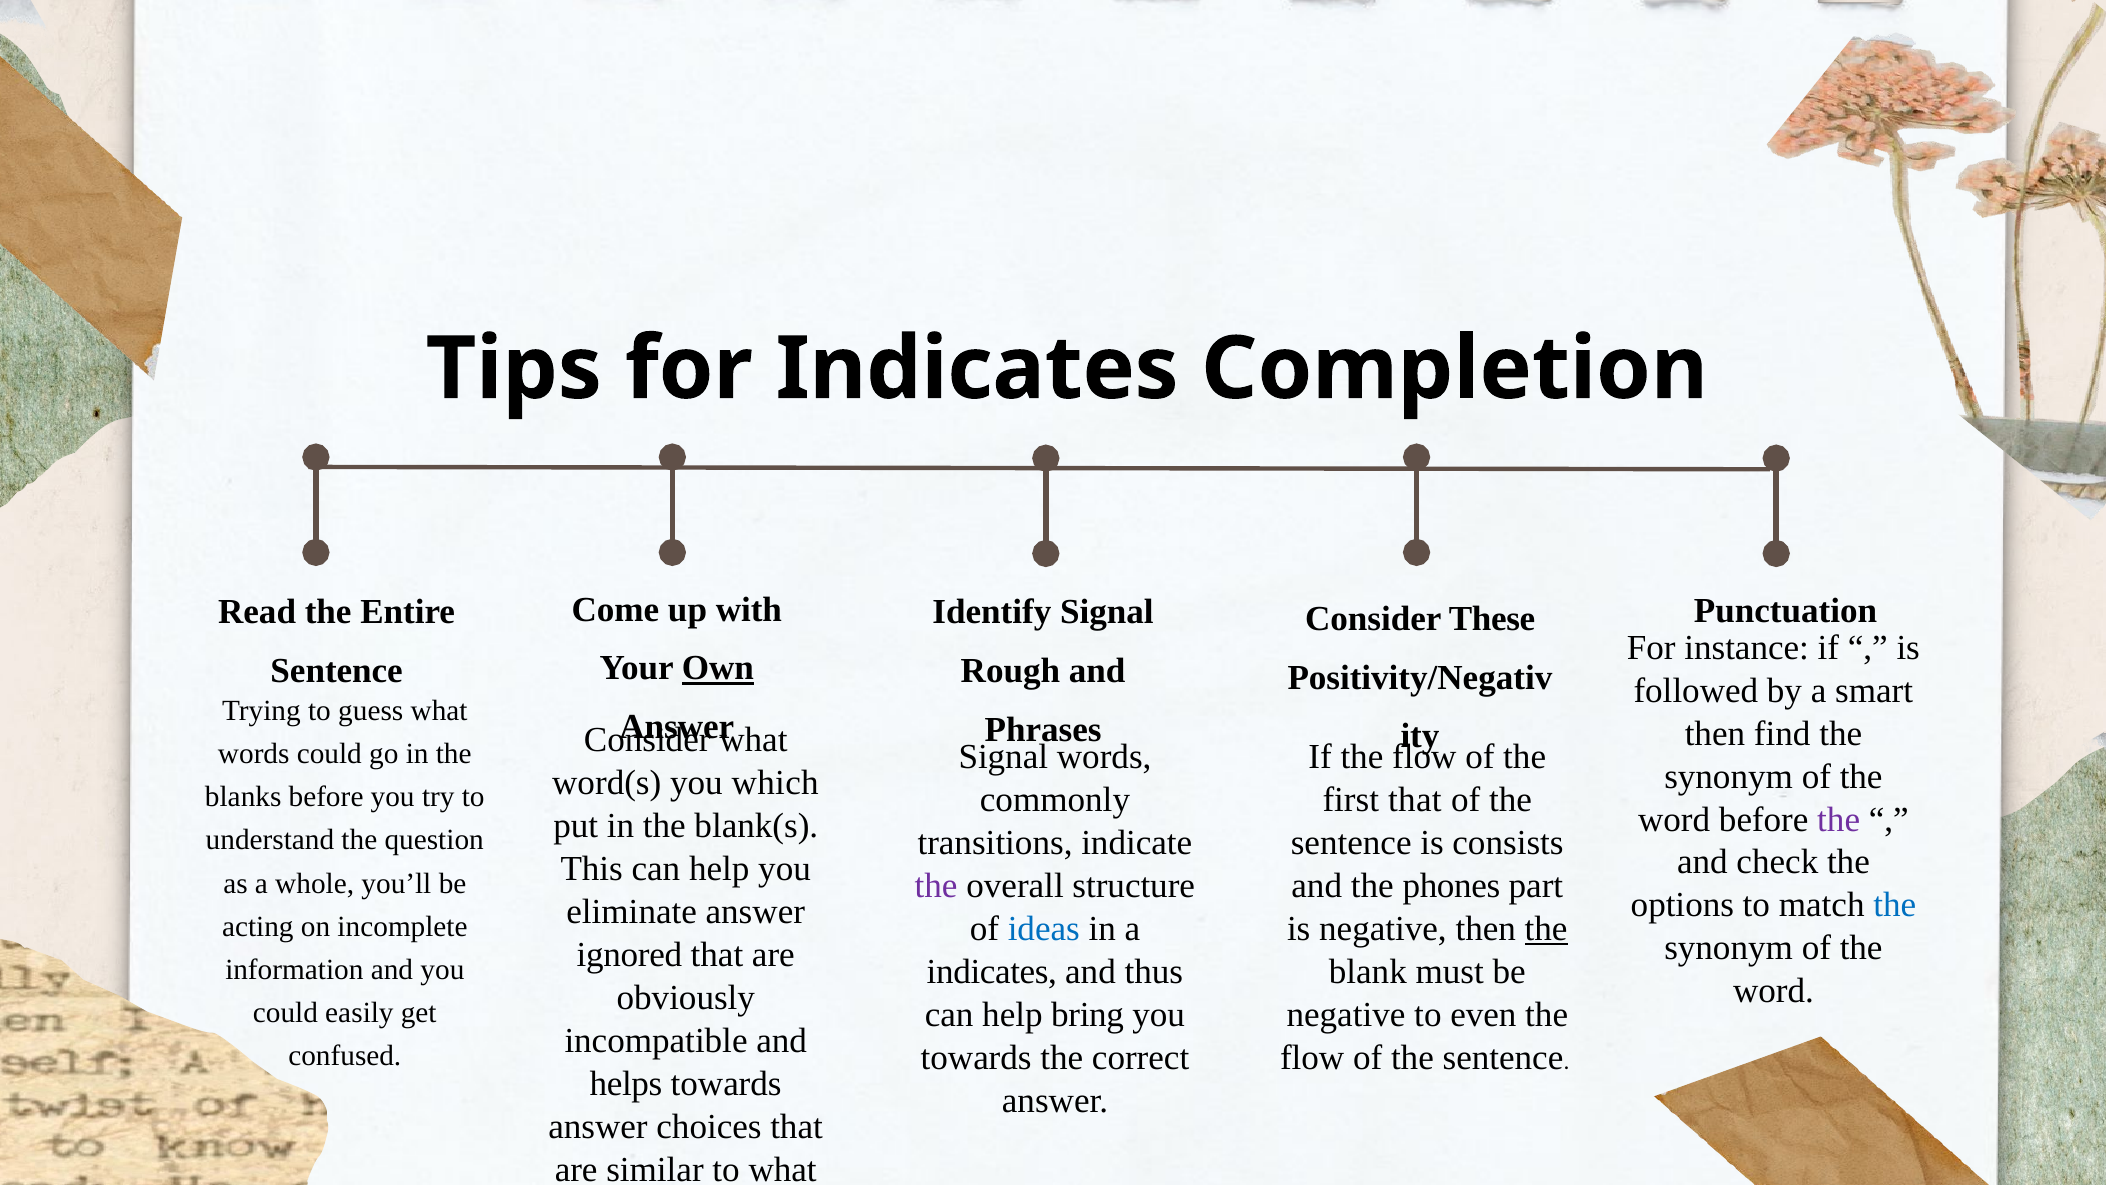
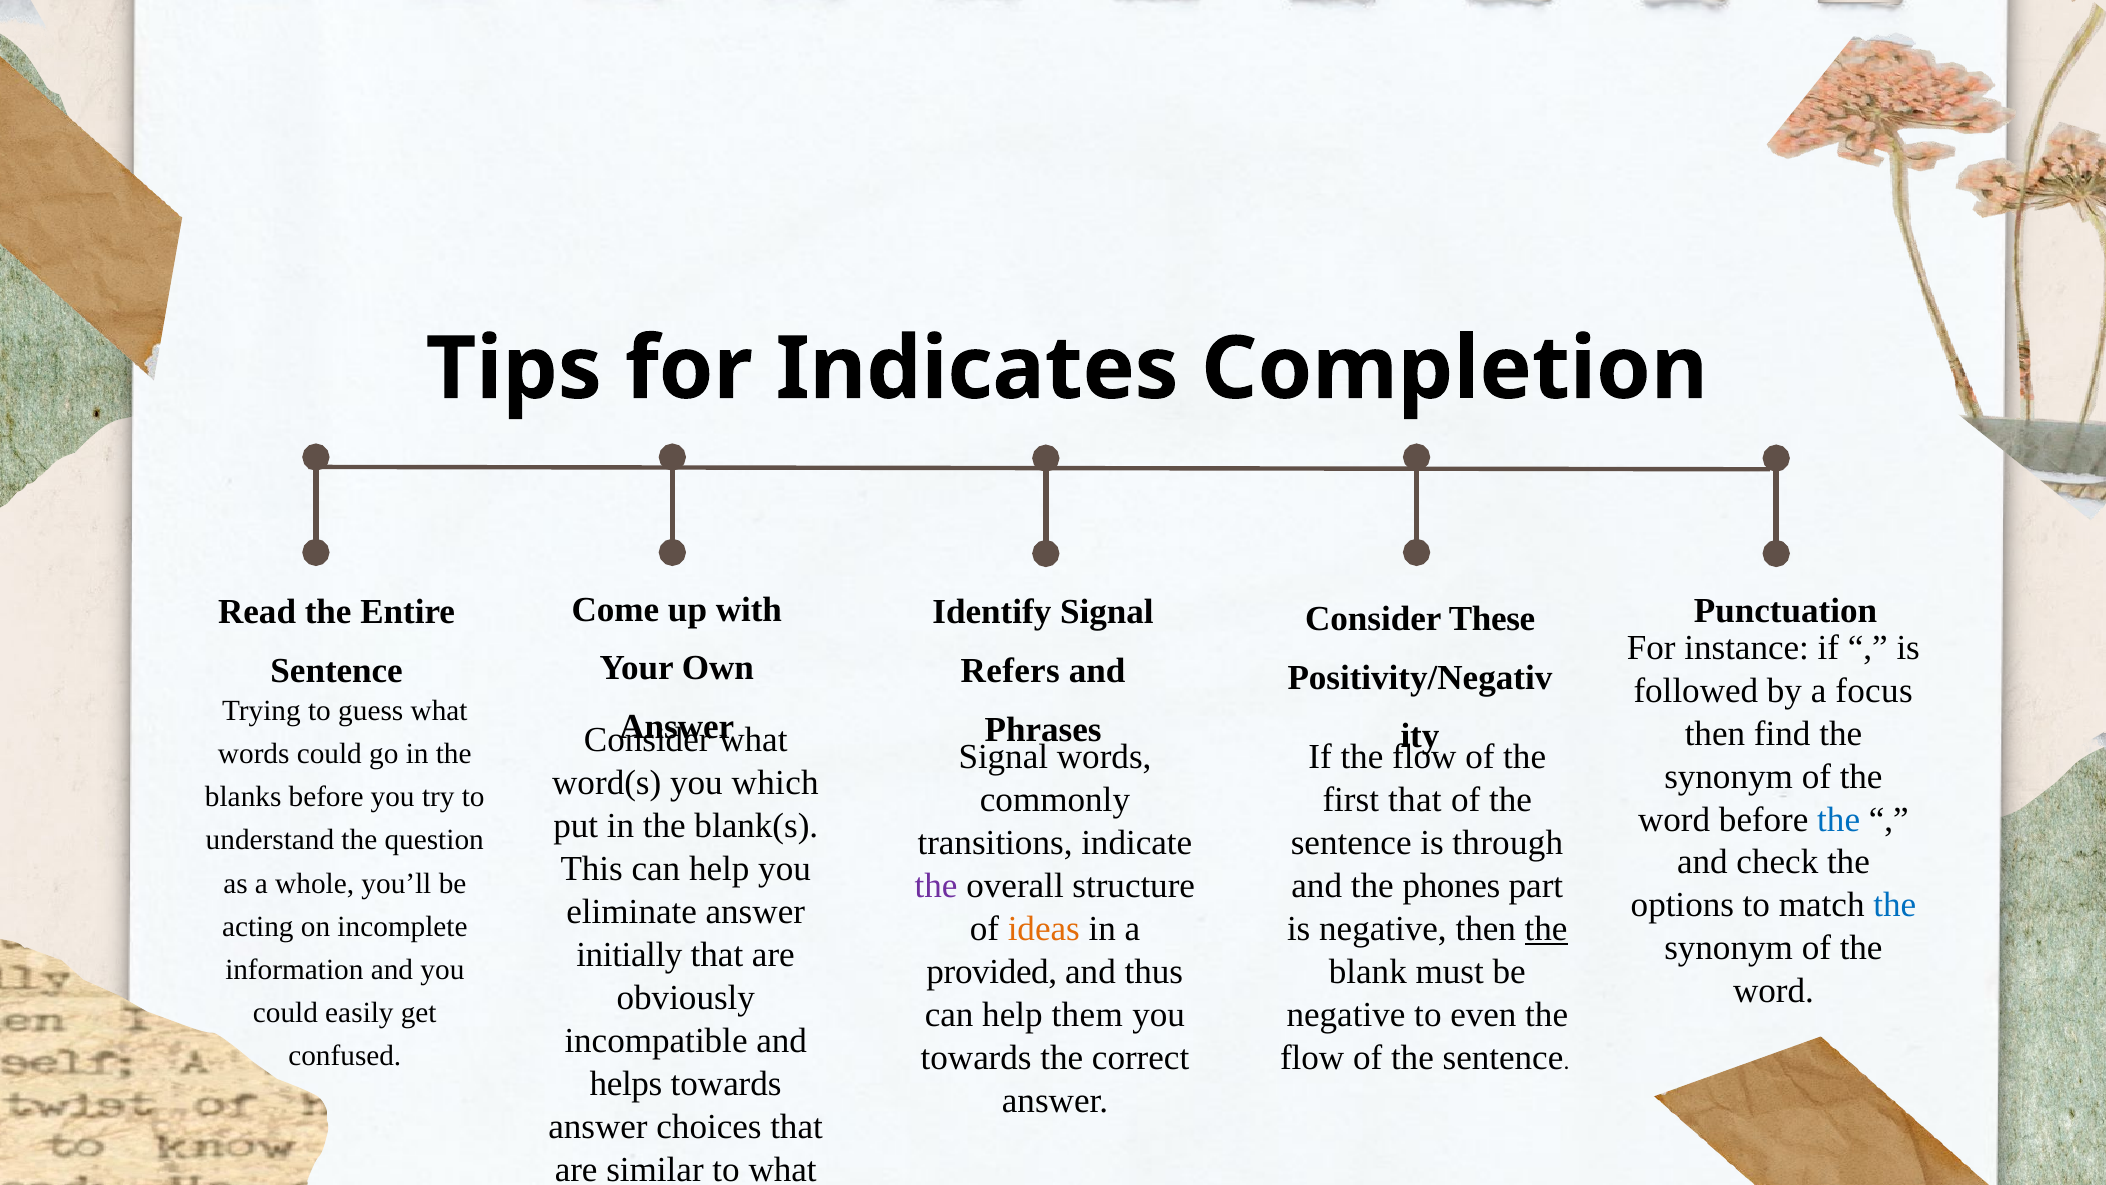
Own underline: present -> none (718, 668)
Rough: Rough -> Refers (1010, 671)
smart: smart -> focus (1874, 690)
the colour: purple -> blue (1839, 819)
consists: consists -> through (1508, 842)
ideas colour: blue -> orange (1044, 928)
ignored: ignored -> initially (629, 955)
indicates: indicates -> provided (992, 971)
bring: bring -> them (1087, 1014)
